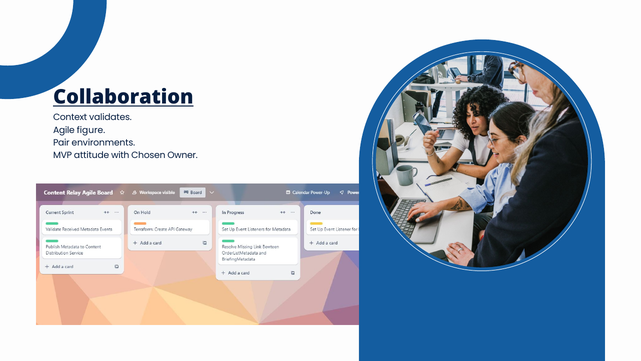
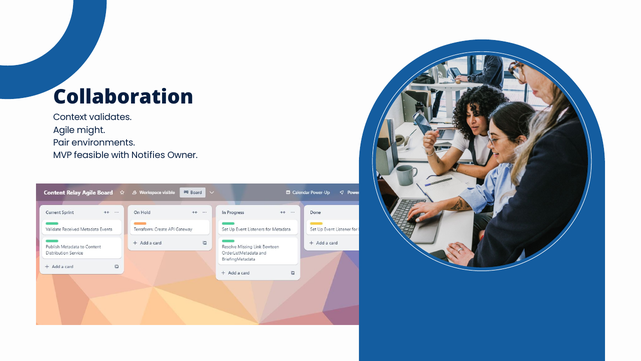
Collaboration underline: present -> none (123, 97)
figure: figure -> might (91, 130)
attitude: attitude -> feasible (92, 155)
Chosen: Chosen -> Notifies (148, 155)
